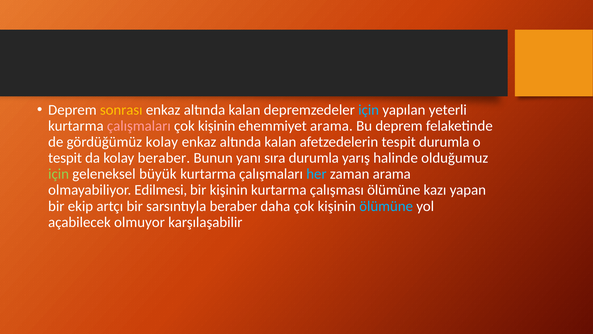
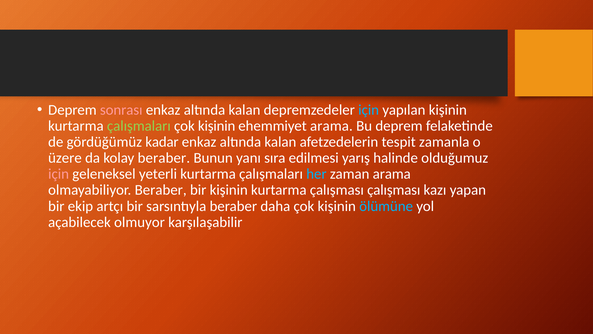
sonrası colour: yellow -> pink (121, 110)
yapılan yeterli: yeterli -> kişinin (448, 110)
çalışmaları colour: pink -> light green (139, 126)
gördüğümüz kolay: kolay -> kadar (162, 142)
tespit durumla: durumla -> zamanla (444, 142)
tespit: tespit -> üzere (65, 158)
sıra durumla: durumla -> edilmesi (314, 158)
için colour: light green -> pink (59, 174)
büyük: büyük -> yeterli (158, 174)
olmayabiliyor Edilmesi: Edilmesi -> Beraber (161, 190)
çalışması ölümüne: ölümüne -> çalışması (394, 190)
